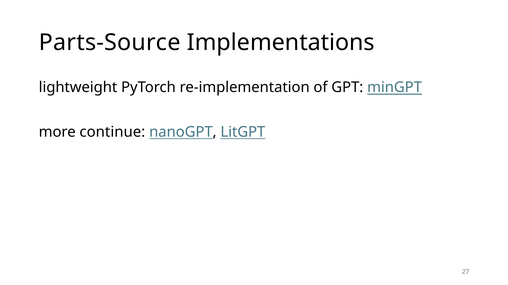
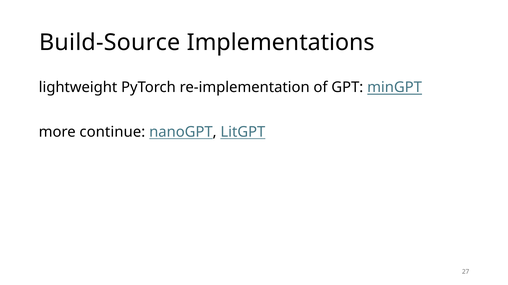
Parts-Source: Parts-Source -> Build-Source (110, 43)
